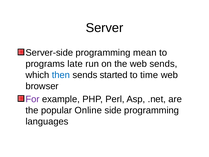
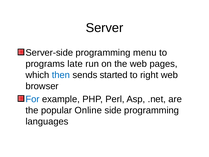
mean: mean -> menu (145, 53)
web sends: sends -> pages (163, 64)
time: time -> right (149, 75)
For colour: purple -> blue (33, 99)
